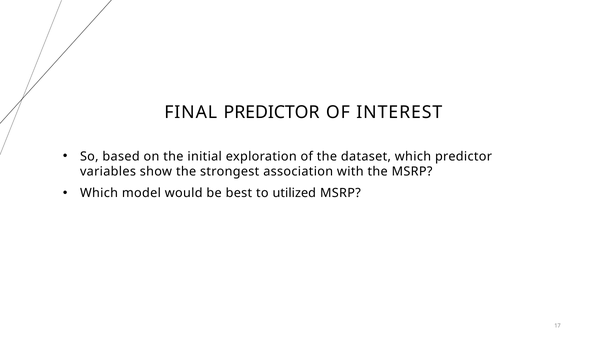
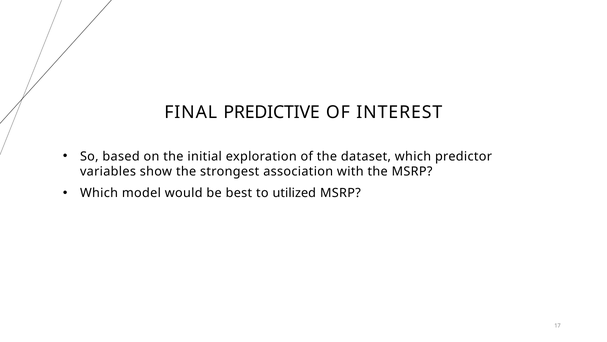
FINAL PREDICTOR: PREDICTOR -> PREDICTIVE (272, 112)
